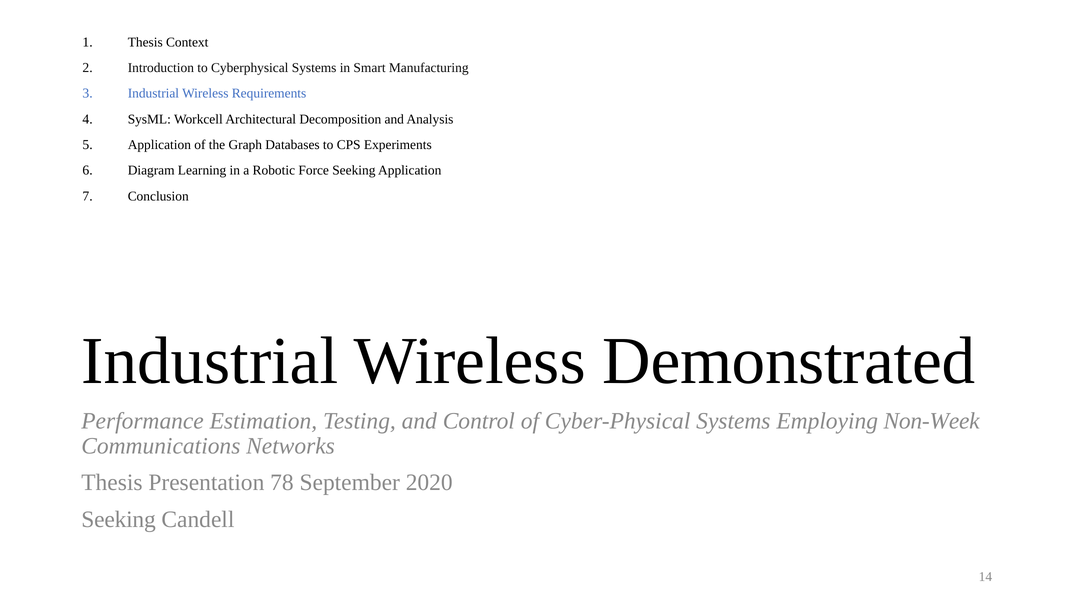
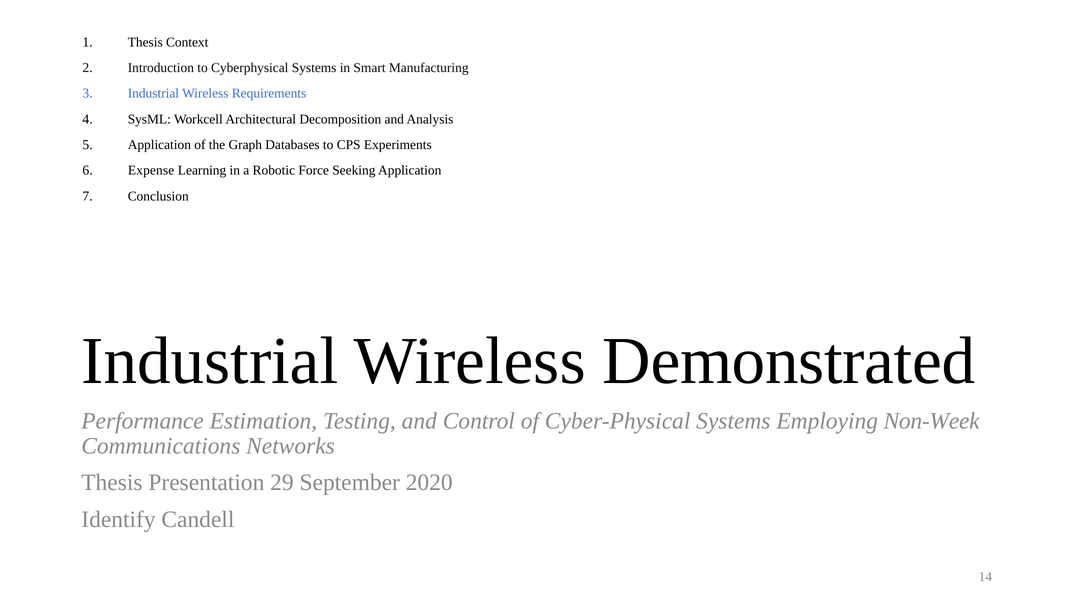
Diagram: Diagram -> Expense (151, 171)
78: 78 -> 29 (282, 483)
Seeking: Seeking -> Identify (118, 519)
